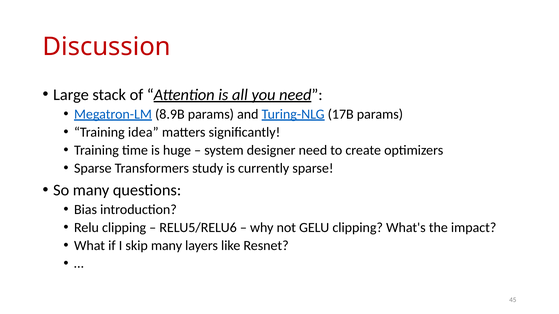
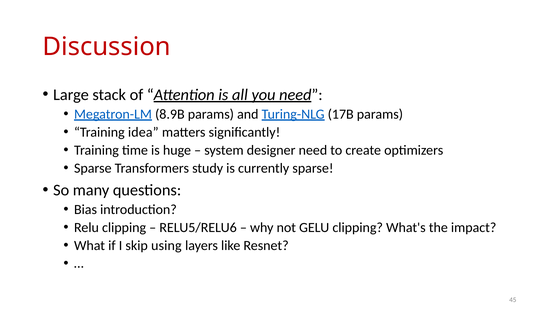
skip many: many -> using (166, 246)
